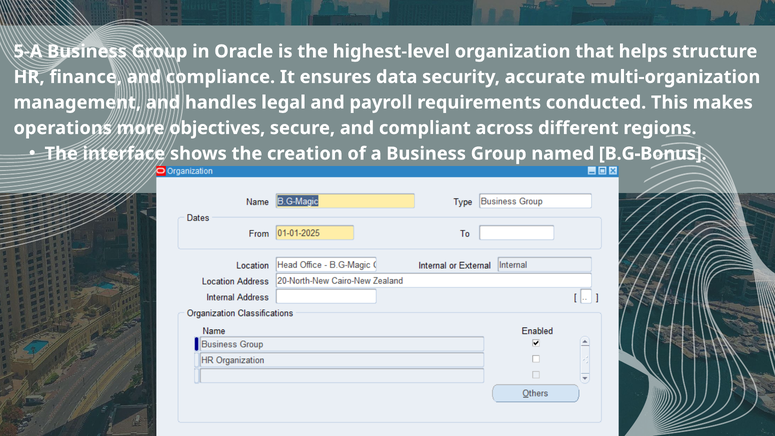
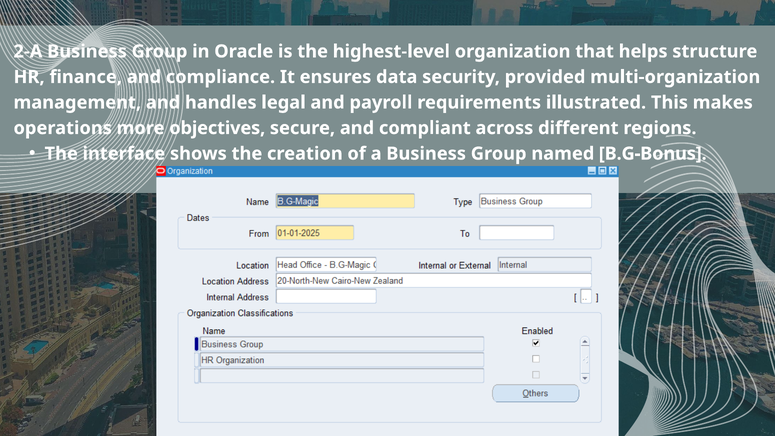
5-A: 5-A -> 2-A (28, 51)
accurate: accurate -> provided (545, 77)
conducted: conducted -> illustrated (596, 103)
